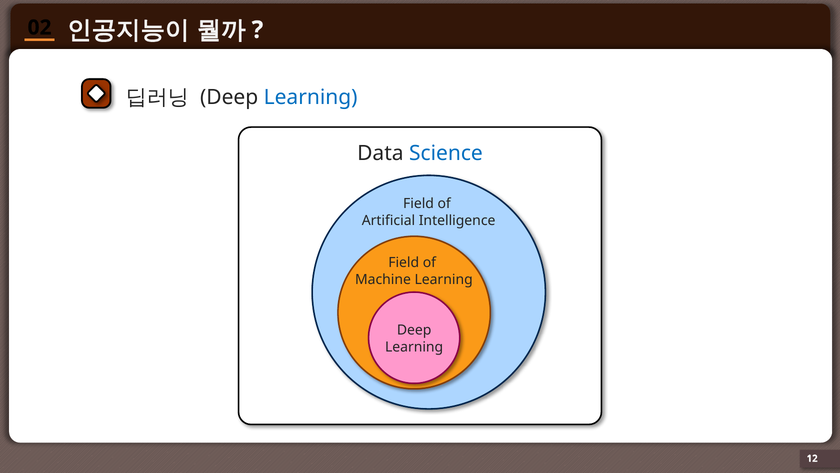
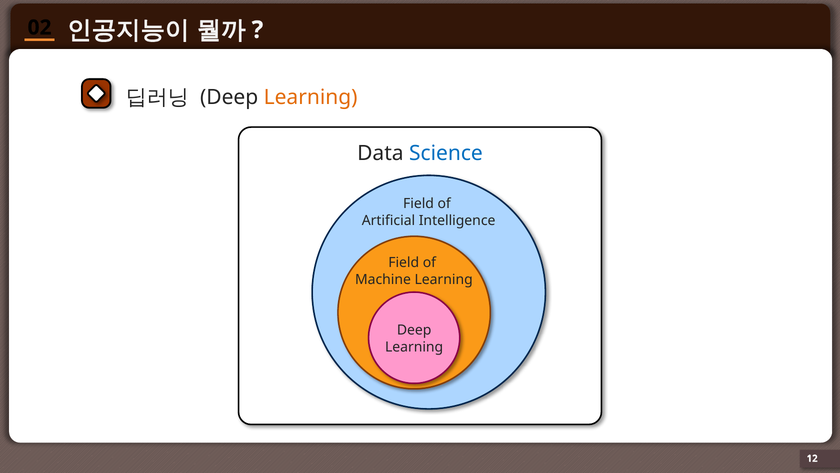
Learning colour: blue -> orange (311, 97)
